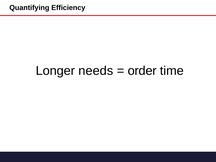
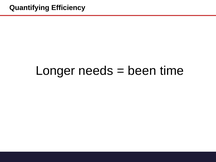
order: order -> been (142, 71)
